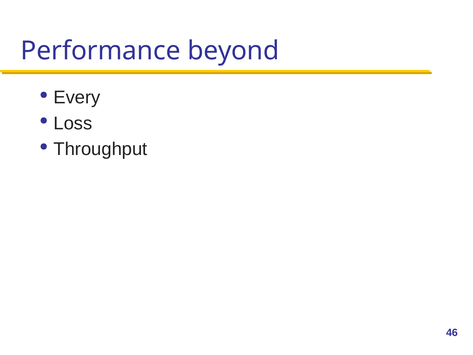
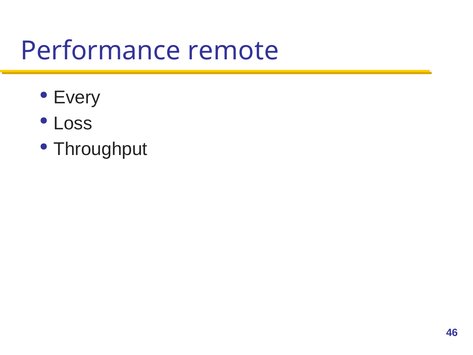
beyond: beyond -> remote (233, 51)
